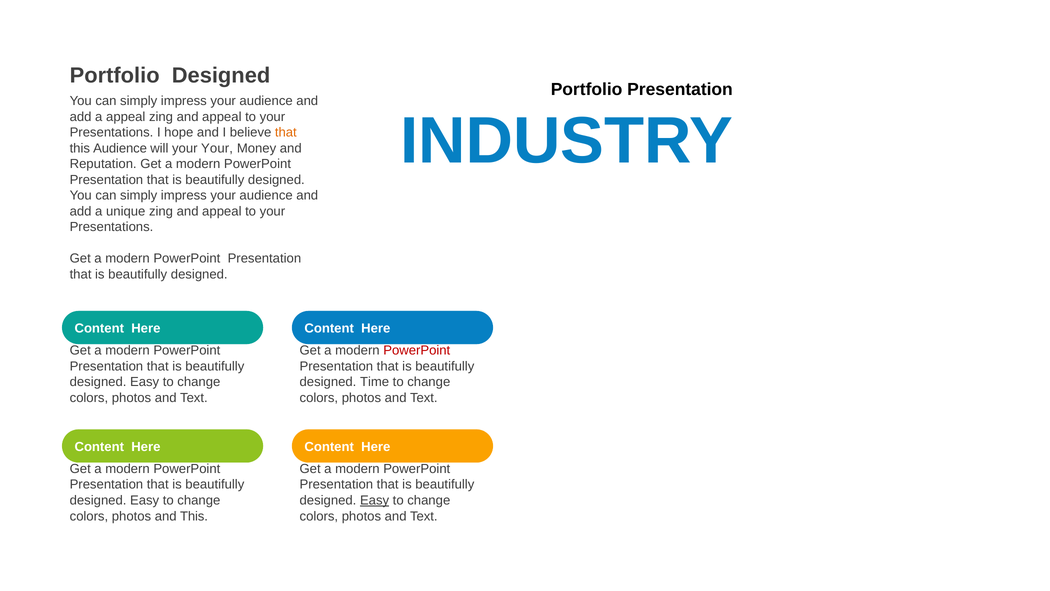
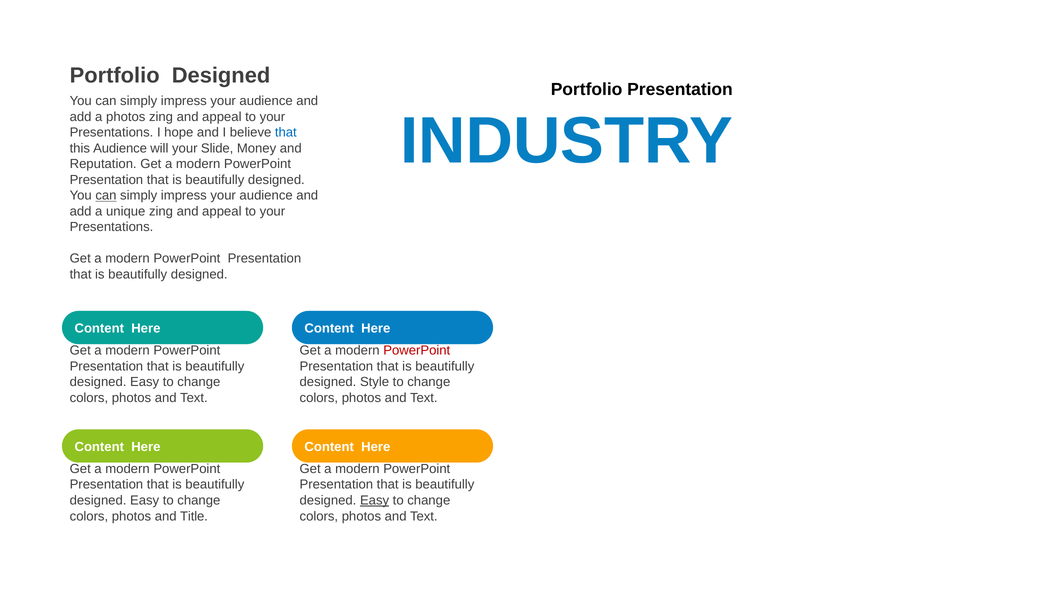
a appeal: appeal -> photos (126, 117)
that colour: orange -> blue (286, 132)
your Your: Your -> Slide (217, 148)
can underline: none -> present (106, 195)
Time: Time -> Style (375, 382)
and This: This -> Title (194, 516)
